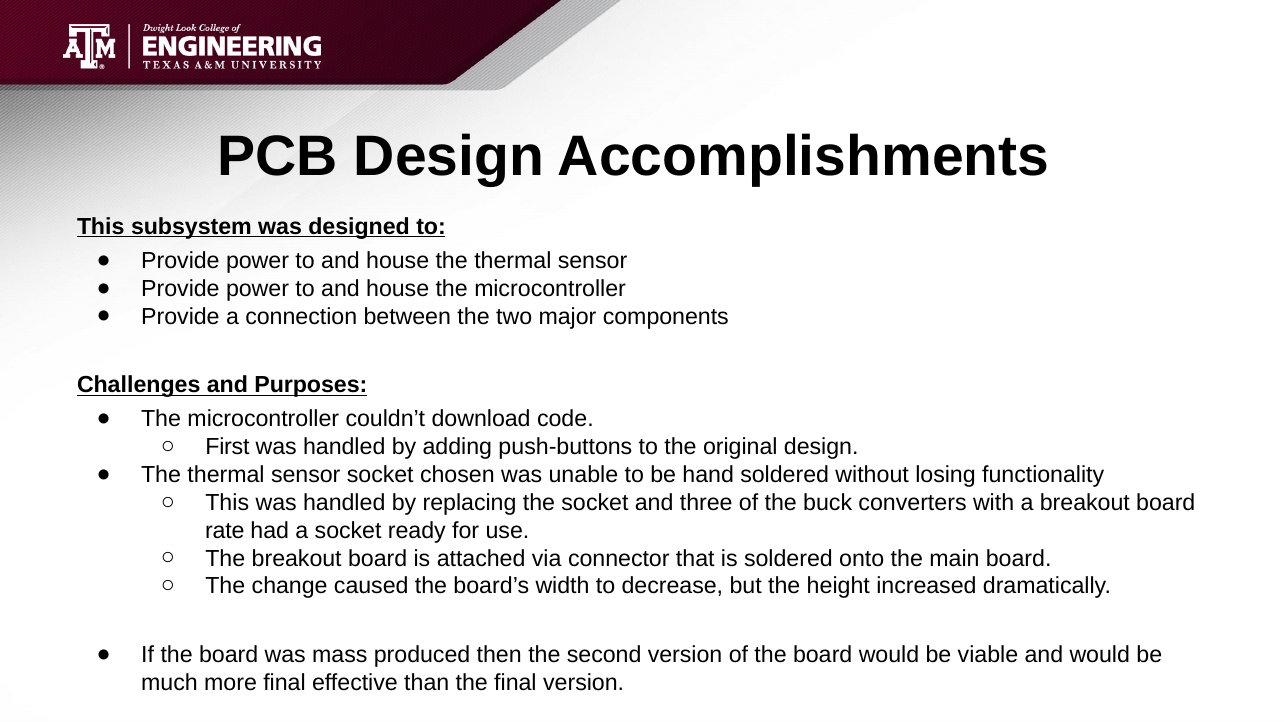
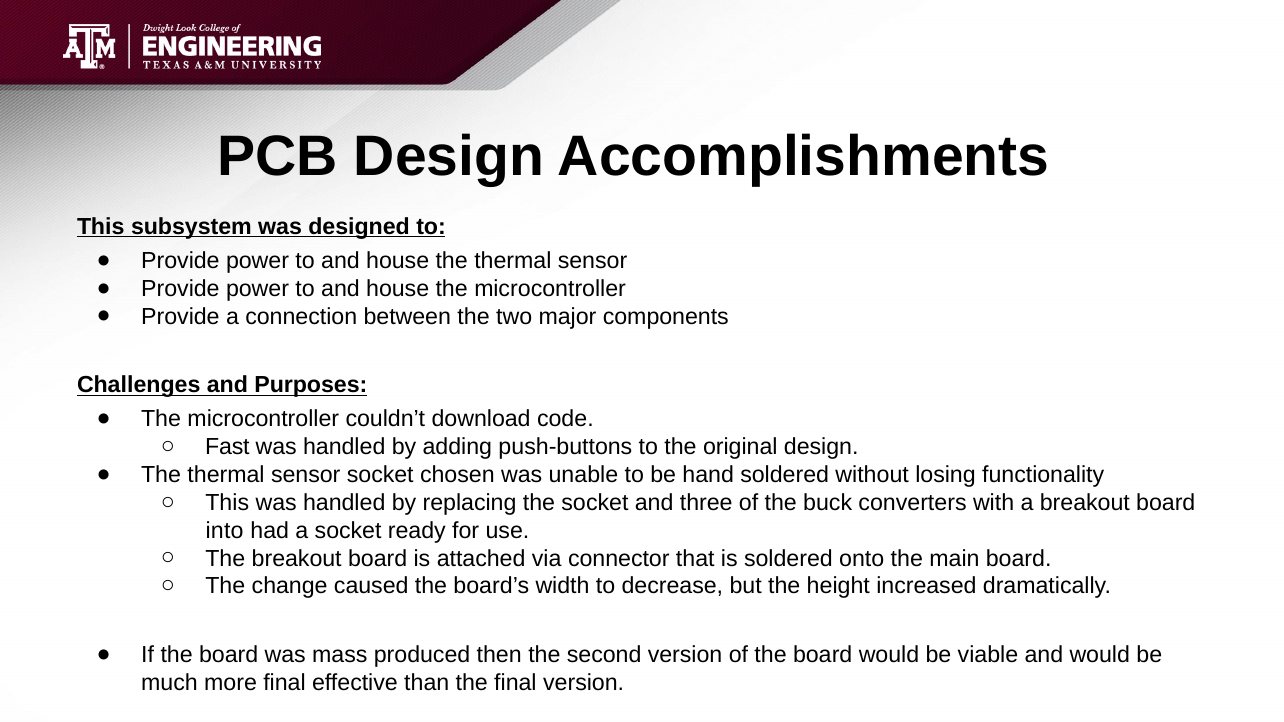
First: First -> Fast (227, 447)
rate: rate -> into (225, 531)
